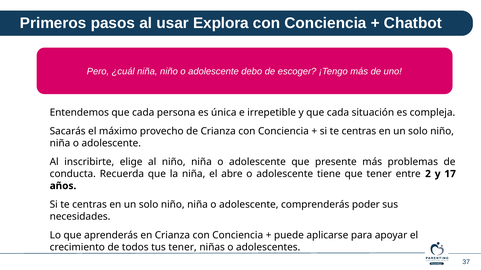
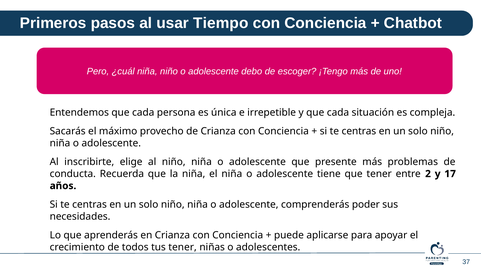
Explora: Explora -> Tiempo (221, 23)
el abre: abre -> niña (232, 174)
